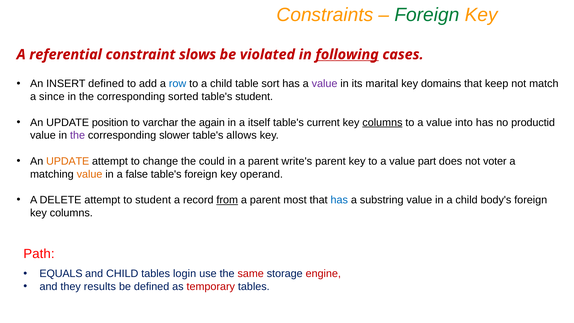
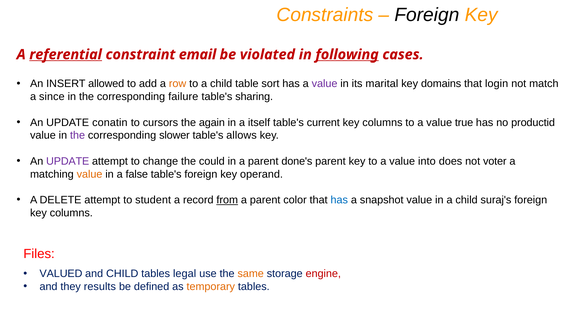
Foreign colour: green -> black (427, 15)
referential underline: none -> present (66, 55)
slows: slows -> email (198, 55)
INSERT defined: defined -> allowed (106, 84)
row colour: blue -> orange (178, 84)
keep: keep -> login (497, 84)
sorted: sorted -> failure (183, 97)
table's student: student -> sharing (254, 97)
position: position -> conatin (110, 122)
varchar: varchar -> cursors (160, 122)
columns underline: present -> none (382, 122)
into: into -> true (464, 122)
UPDATE colour: orange -> purple (68, 161)
write's: write's -> done's (297, 161)
part: part -> into (427, 161)
most: most -> color (295, 200)
substring: substring -> snapshot (382, 200)
body's: body's -> suraj's (496, 200)
Path: Path -> Files (39, 254)
EQUALS: EQUALS -> VALUED (61, 274)
login: login -> legal (185, 274)
same colour: red -> orange (251, 274)
temporary colour: red -> orange (211, 287)
